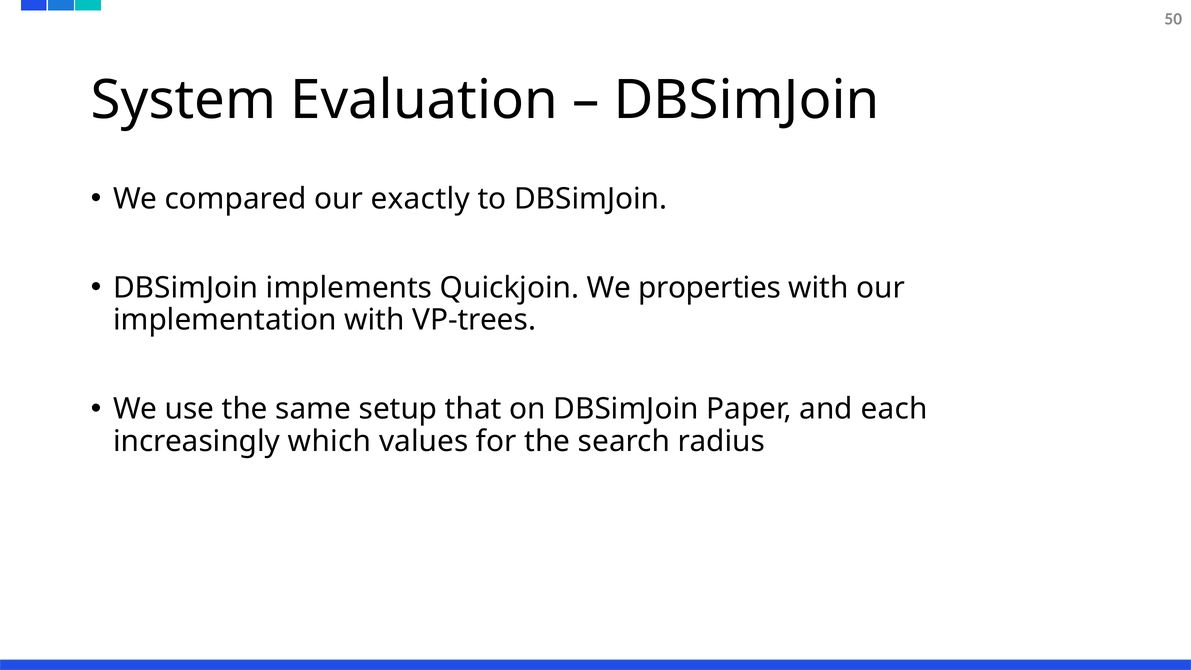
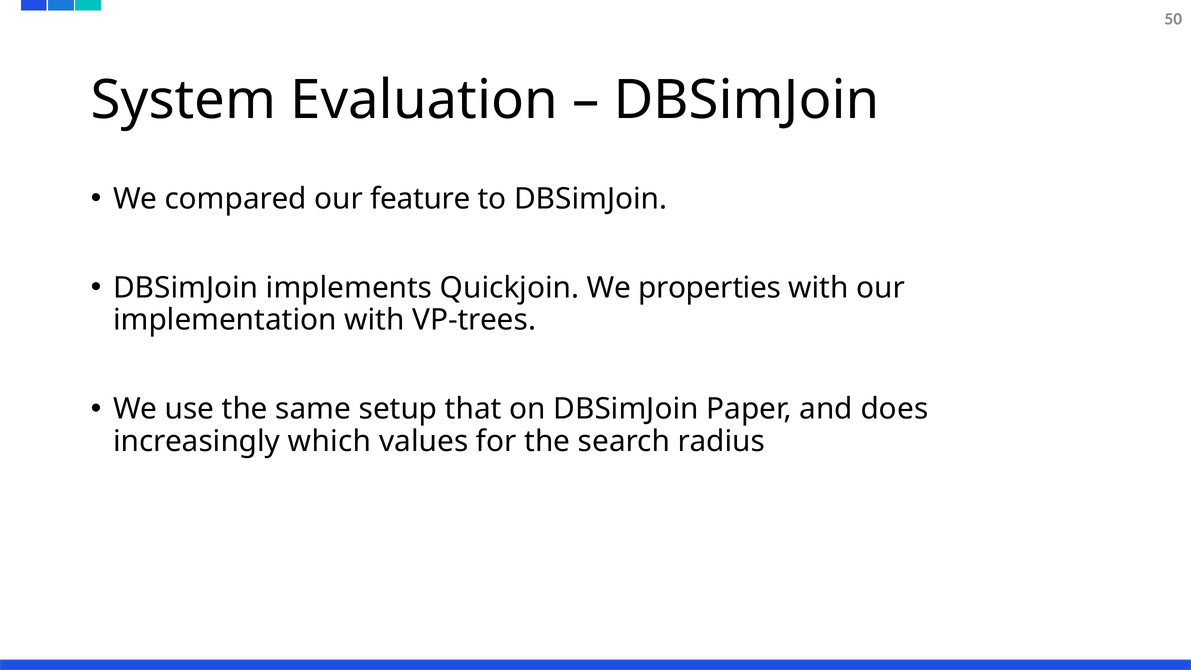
exactly: exactly -> feature (421, 199)
each: each -> does (894, 409)
